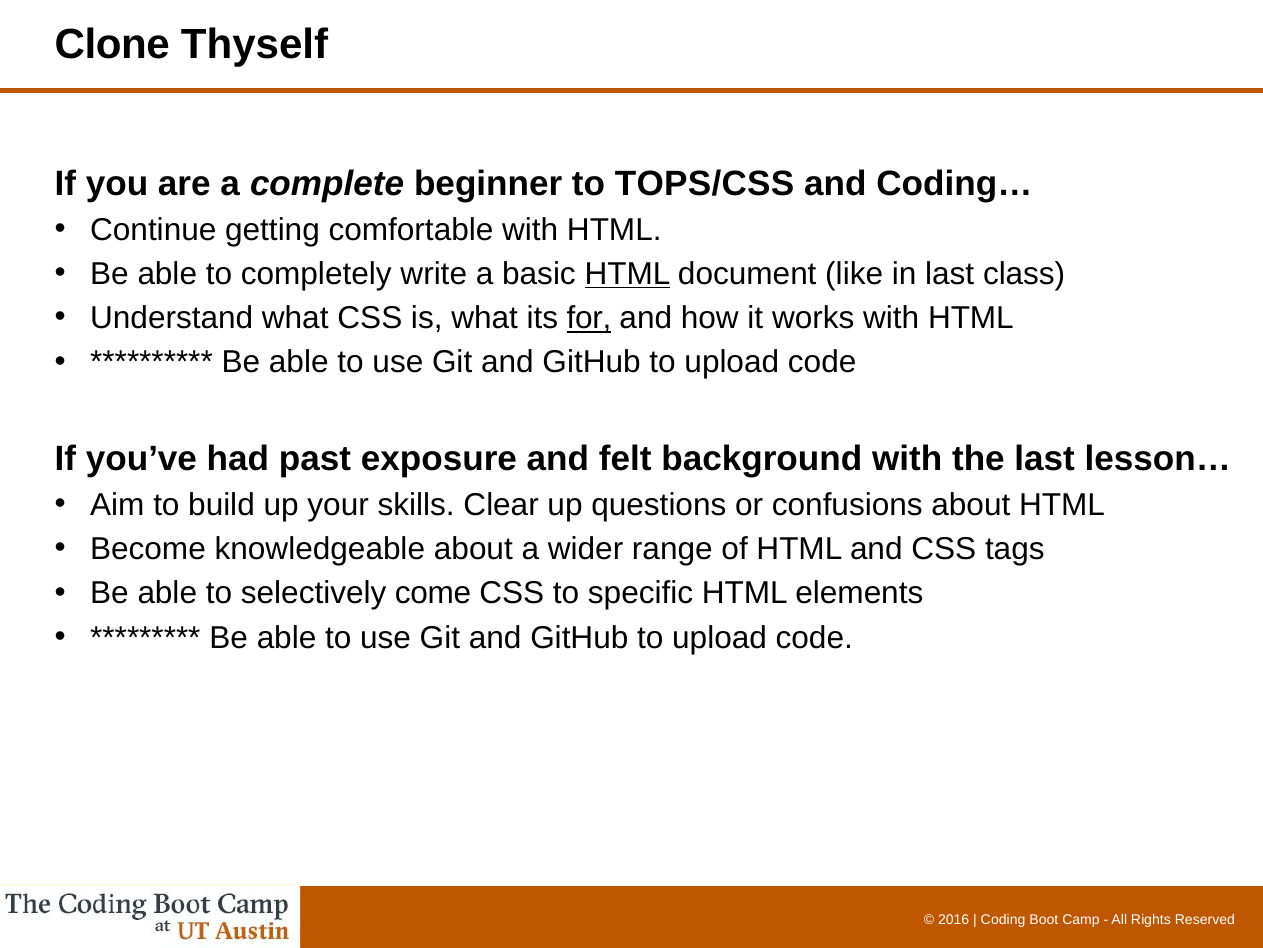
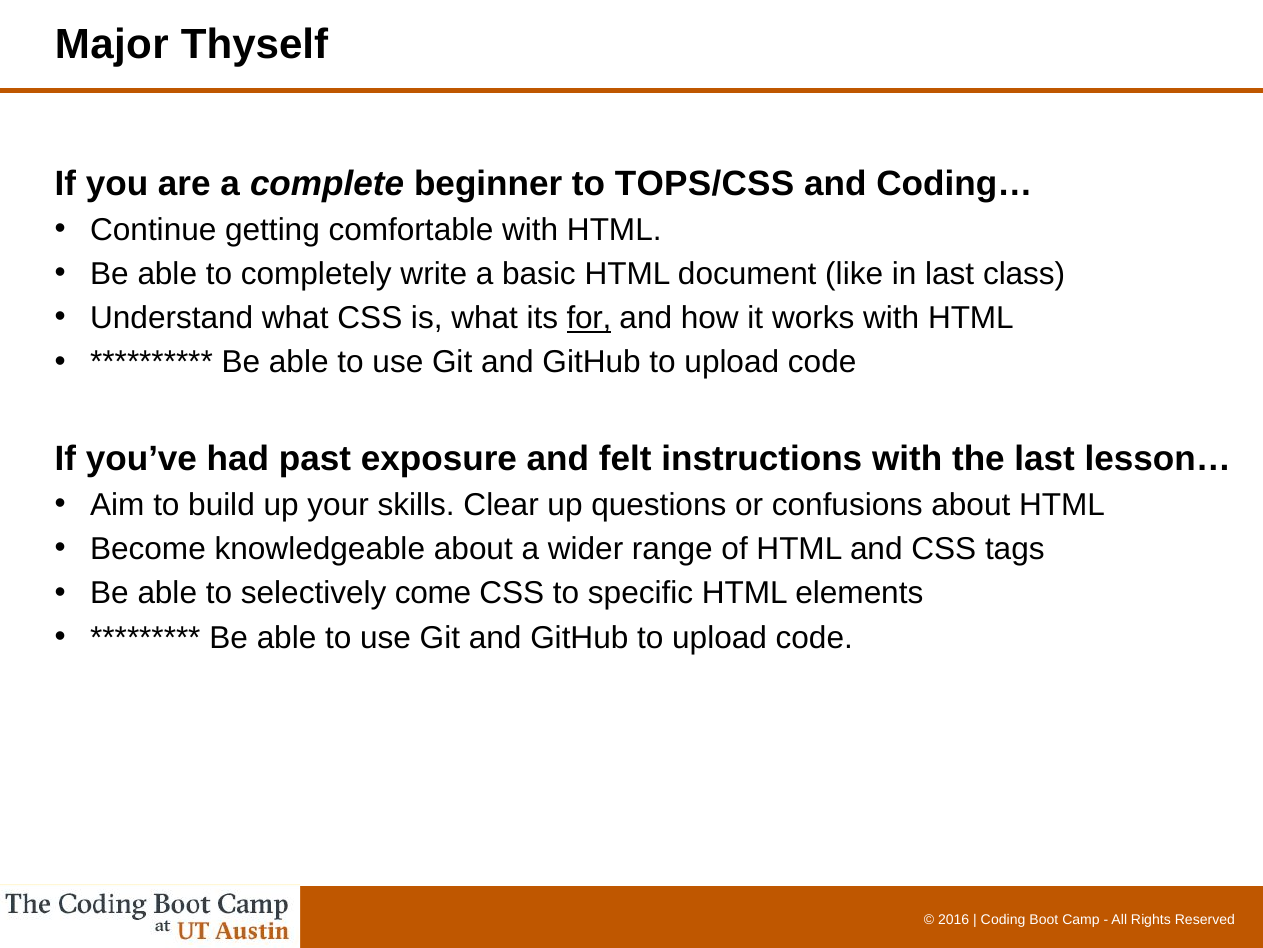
Clone: Clone -> Major (112, 45)
HTML underline: present -> none (627, 274)
background: background -> instructions (762, 459)
